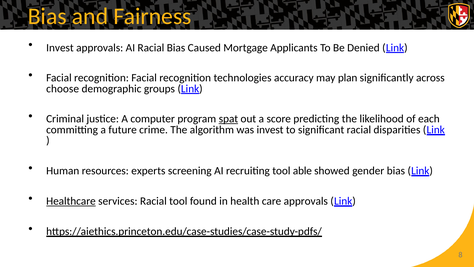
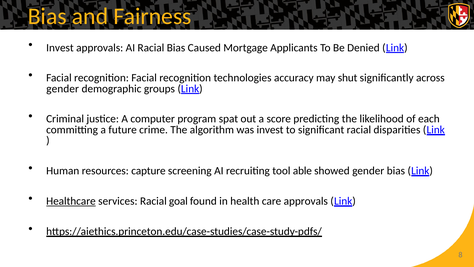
plan: plan -> shut (348, 78)
choose: choose -> gender (63, 89)
spat underline: present -> none (228, 119)
experts: experts -> capture (148, 171)
Racial tool: tool -> goal (178, 201)
